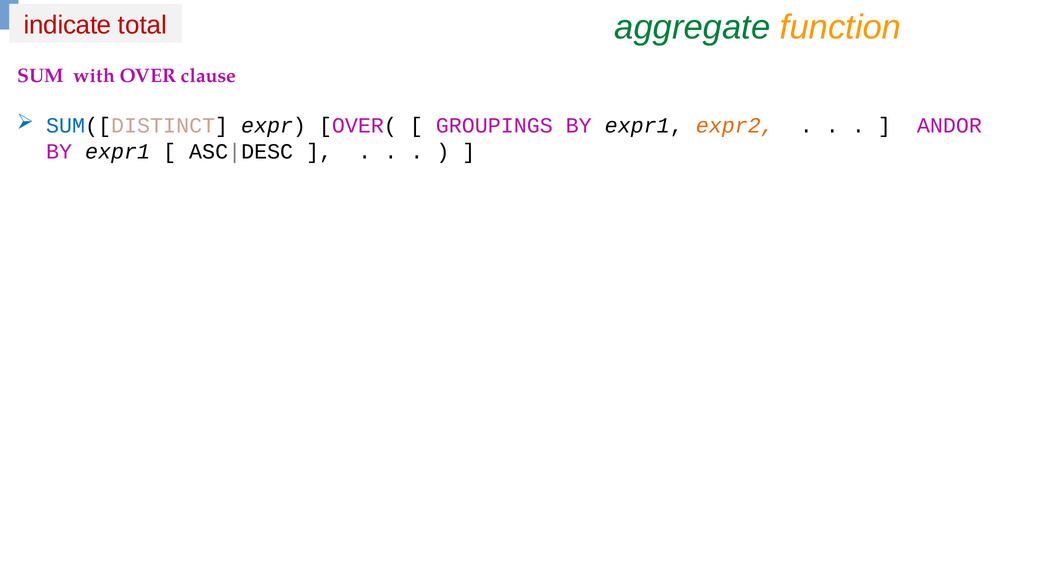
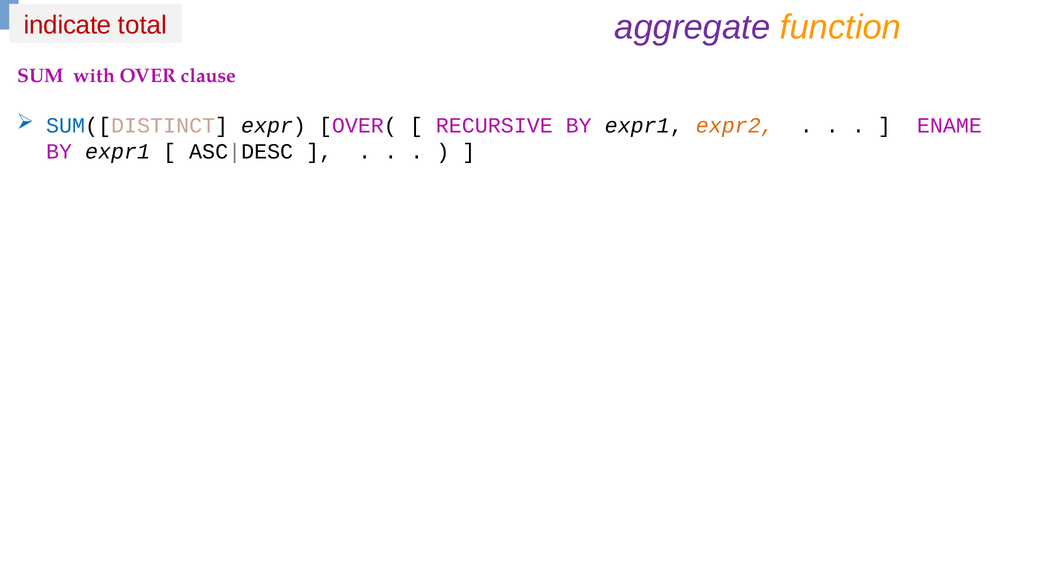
aggregate colour: green -> purple (692, 27)
GROUPINGS: GROUPINGS -> RECURSIVE (494, 126)
ANDOR: ANDOR -> ENAME (949, 126)
